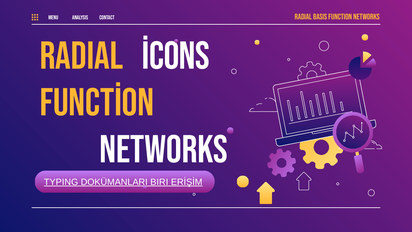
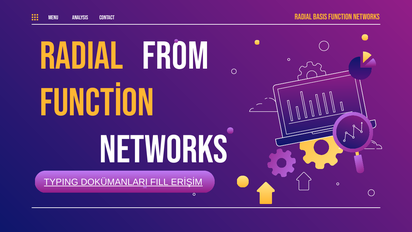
icons: icons -> from (176, 56)
BIRI: BIRI -> FILL (159, 182)
